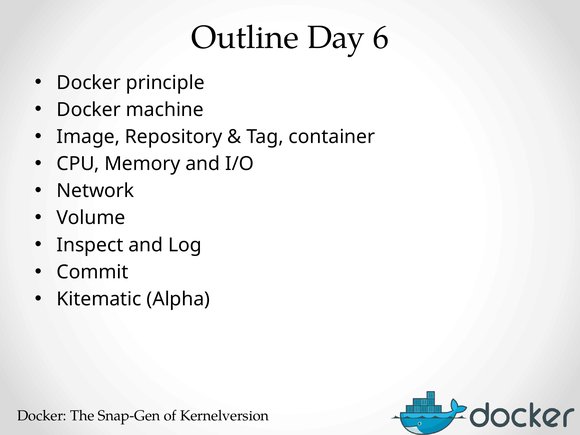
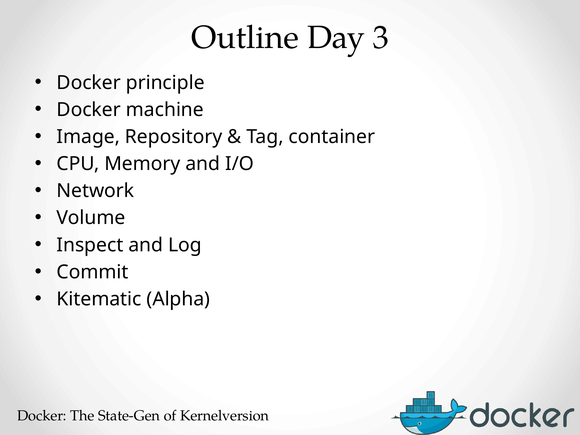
6: 6 -> 3 (381, 38)
Snap-Gen: Snap-Gen -> State-Gen (129, 416)
